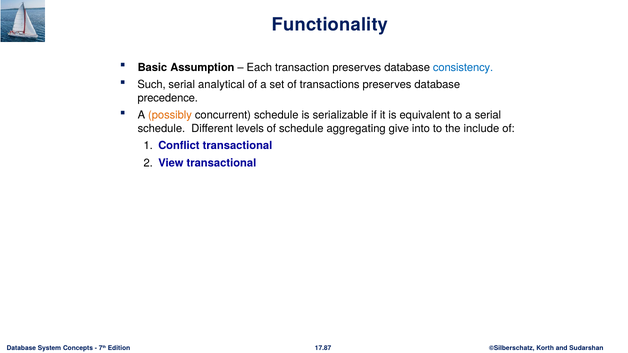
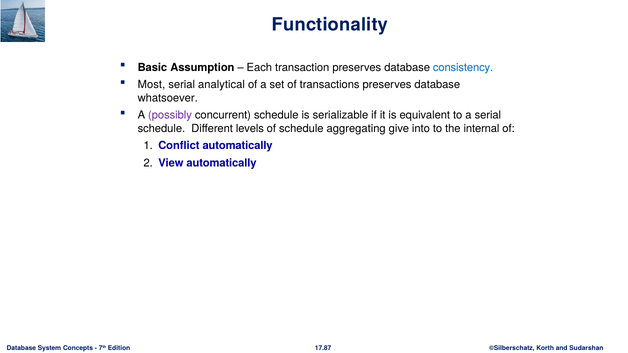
Such: Such -> Most (151, 85)
precedence: precedence -> whatsoever (168, 98)
possibly colour: orange -> purple (170, 115)
include: include -> internal (482, 129)
Conflict transactional: transactional -> automatically (238, 146)
View transactional: transactional -> automatically (221, 163)
